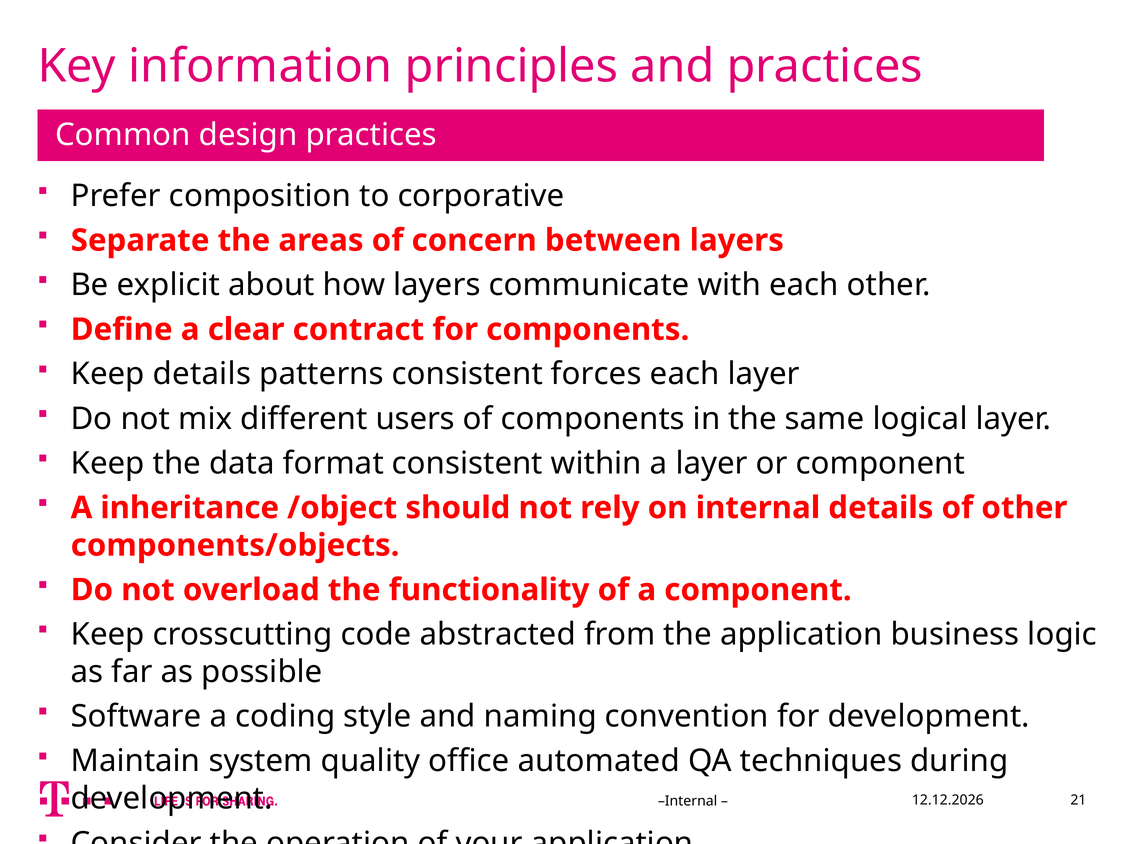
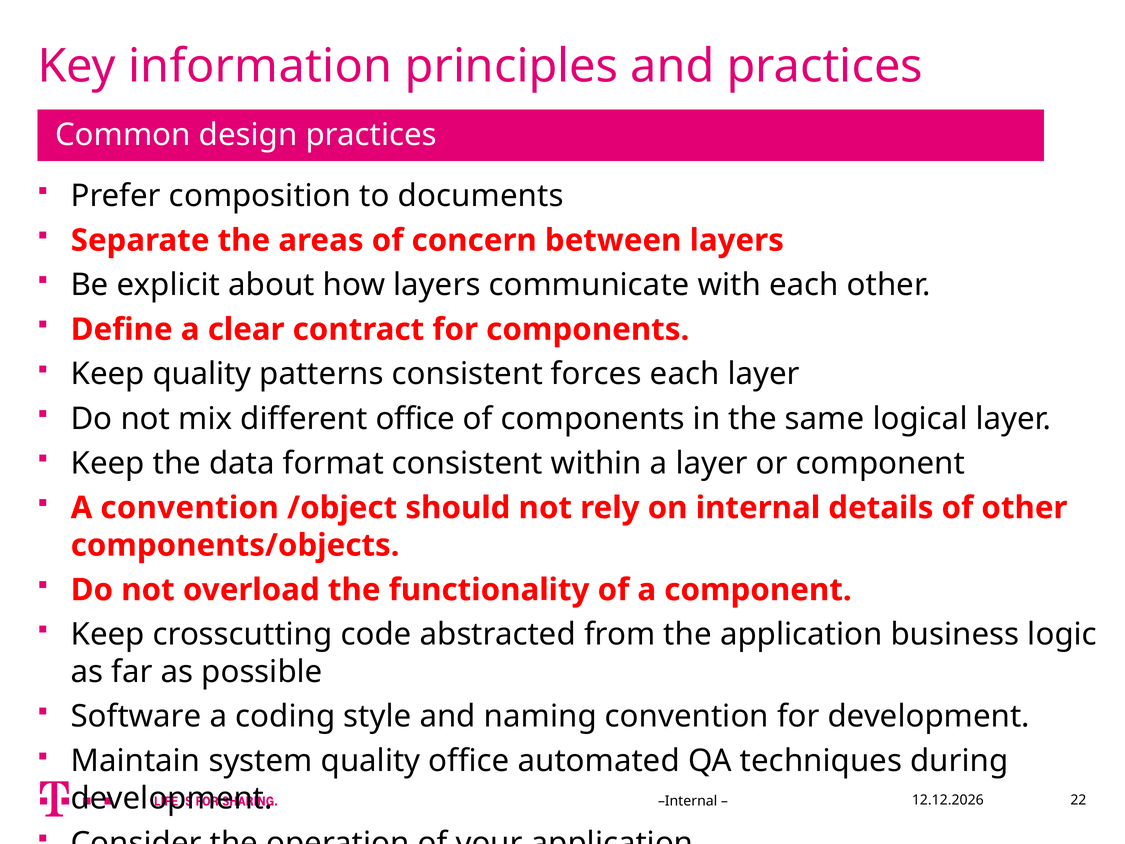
corporative: corporative -> documents (481, 196)
Keep details: details -> quality (202, 374)
different users: users -> office (415, 419)
A inheritance: inheritance -> convention (190, 508)
21: 21 -> 22 (1078, 800)
